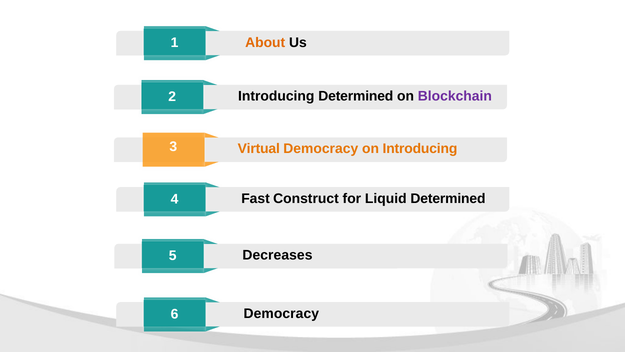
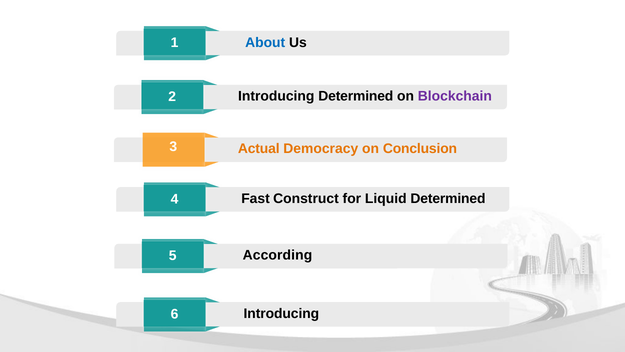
About colour: orange -> blue (265, 42)
Virtual: Virtual -> Actual (259, 148)
on Introducing: Introducing -> Conclusion (420, 148)
Decreases: Decreases -> According (277, 255)
6 Democracy: Democracy -> Introducing (281, 313)
